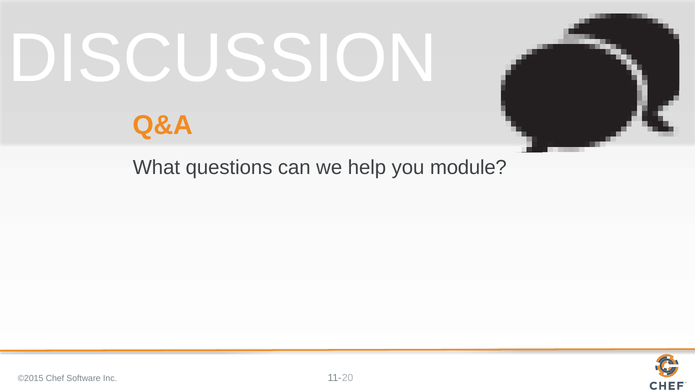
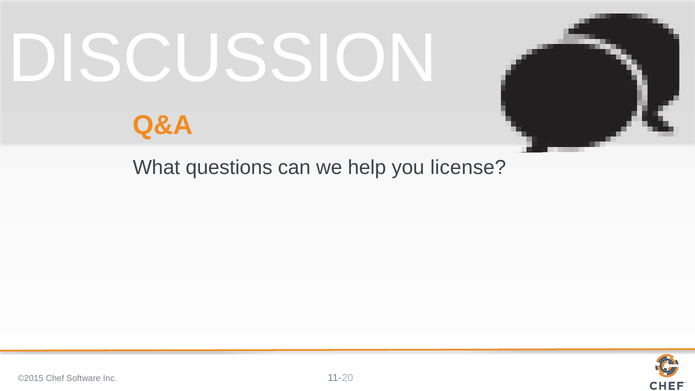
module: module -> license (468, 167)
